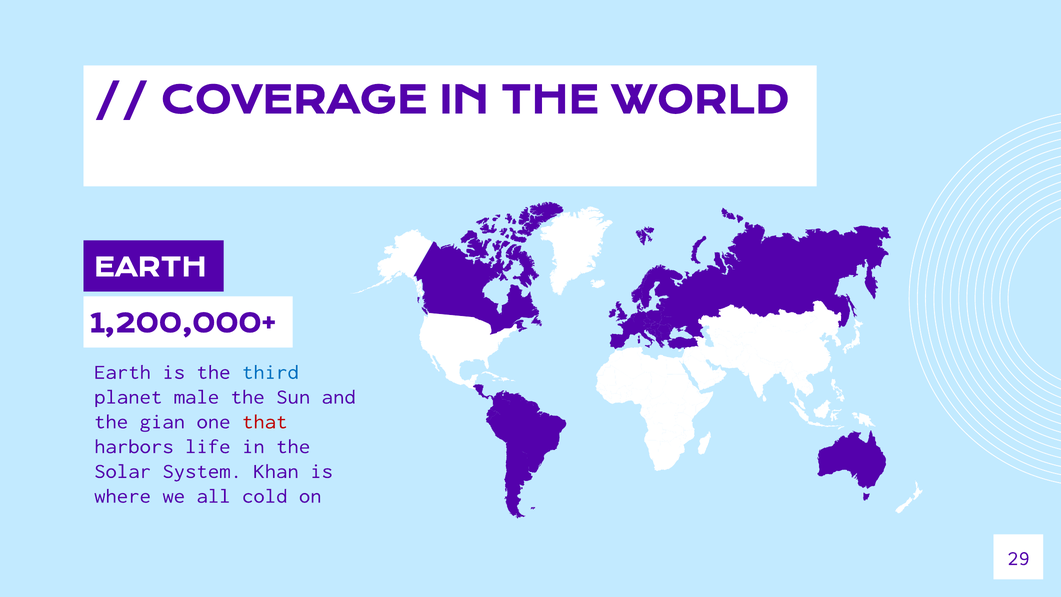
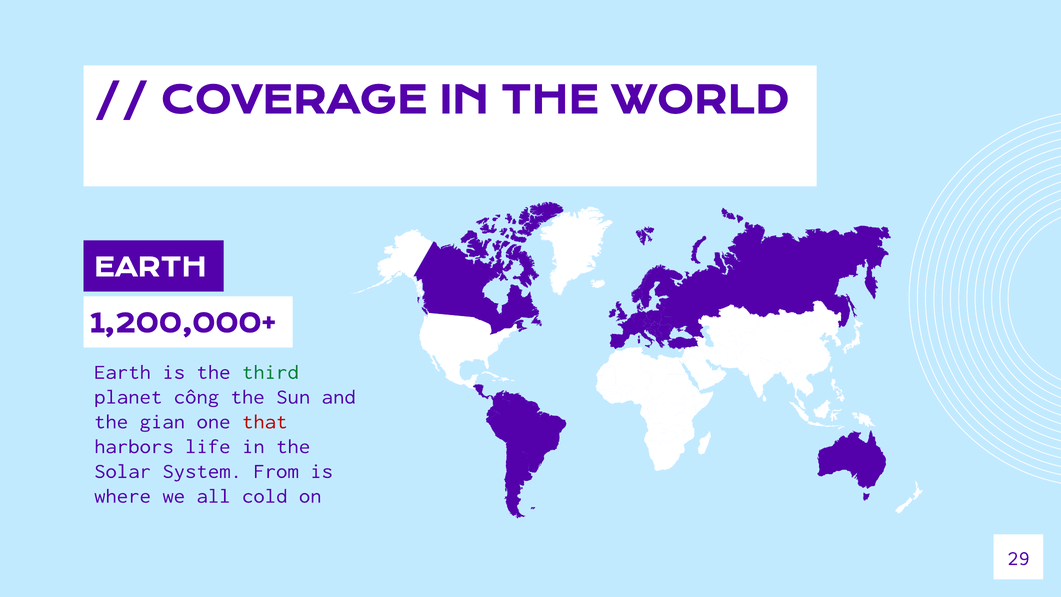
third colour: blue -> green (270, 372)
male: male -> công (196, 397)
Khan: Khan -> From (276, 471)
